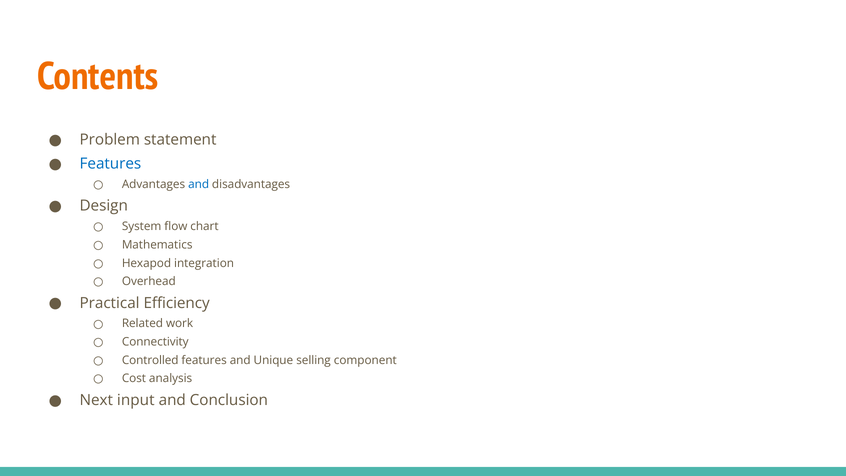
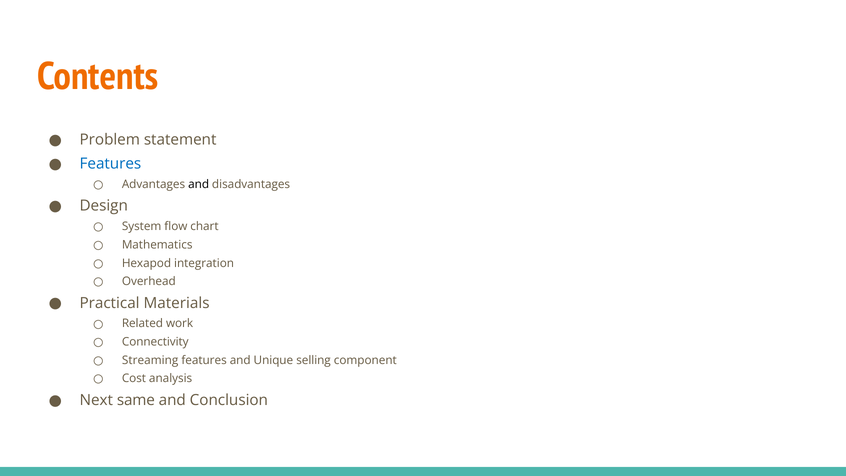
and colour: blue -> black (199, 184)
Efficiency: Efficiency -> Materials (177, 303)
Controlled: Controlled -> Streaming (150, 360)
input: input -> same (136, 400)
